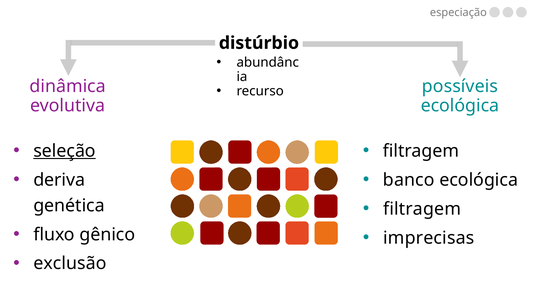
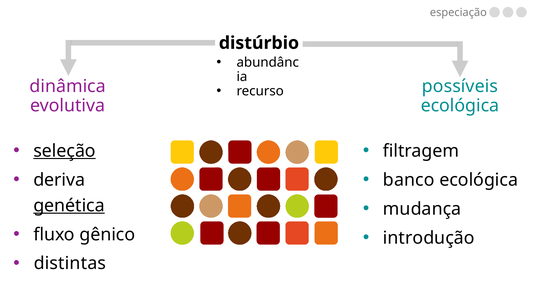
filtragem: filtragem -> mudança (422, 209)
genética underline: none -> present (69, 205)
imprecisas: imprecisas -> introdução (429, 238)
exclusão: exclusão -> distintas (70, 263)
